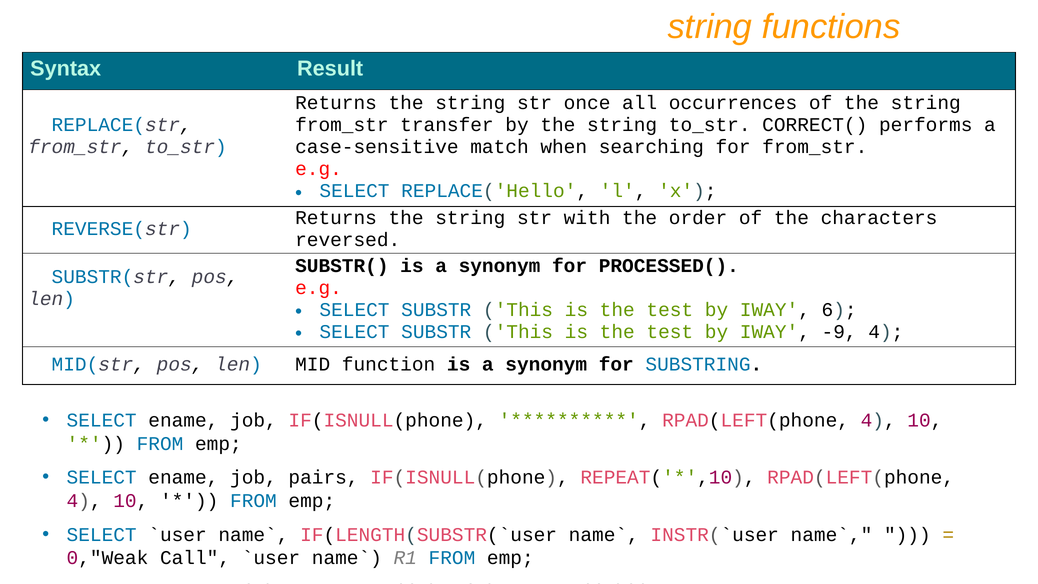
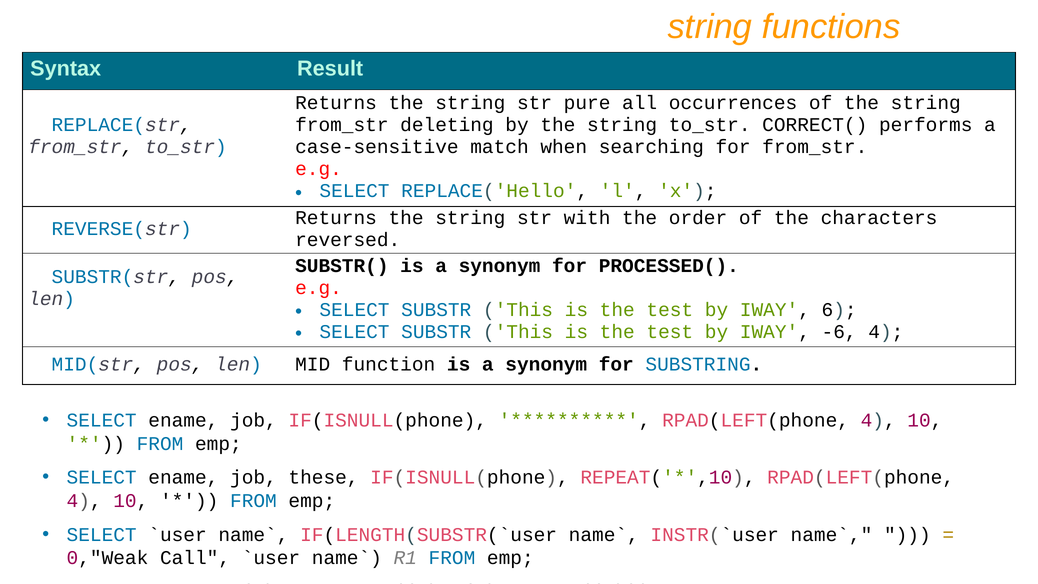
once: once -> pure (587, 103)
transfer: transfer -> deleting (447, 125)
-9: -9 -> -6 (839, 332)
pairs: pairs -> these (324, 477)
